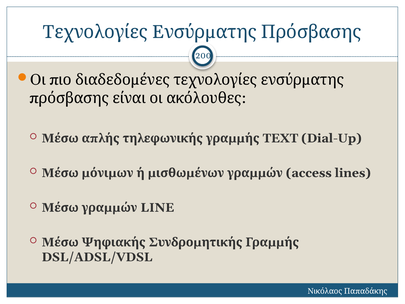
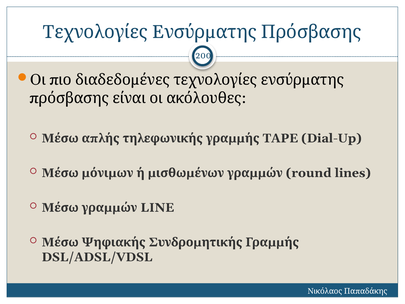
TEXT: TEXT -> TAPE (280, 138)
access: access -> round (311, 173)
